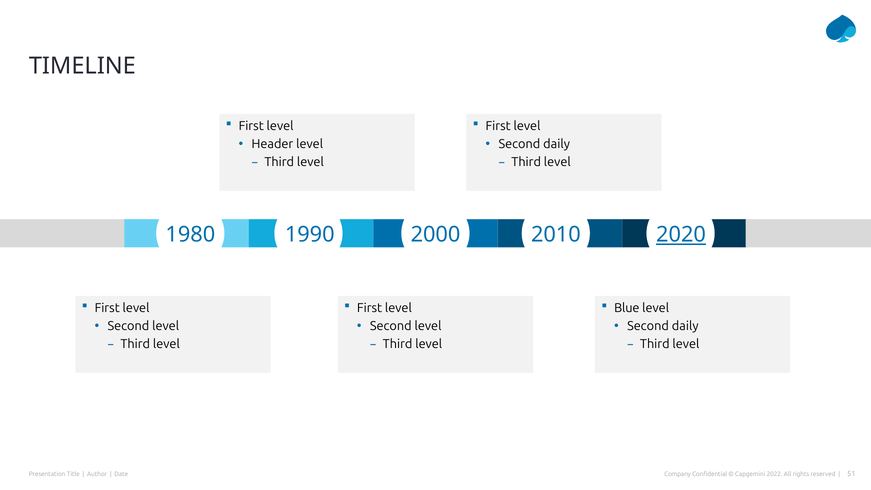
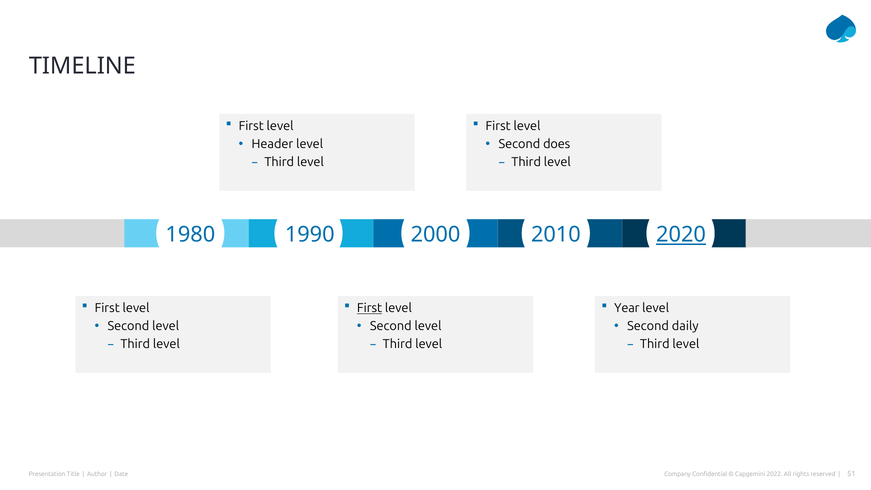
daily: daily -> does (557, 144)
First underline: none -> present (370, 308)
Blue: Blue -> Year (627, 308)
